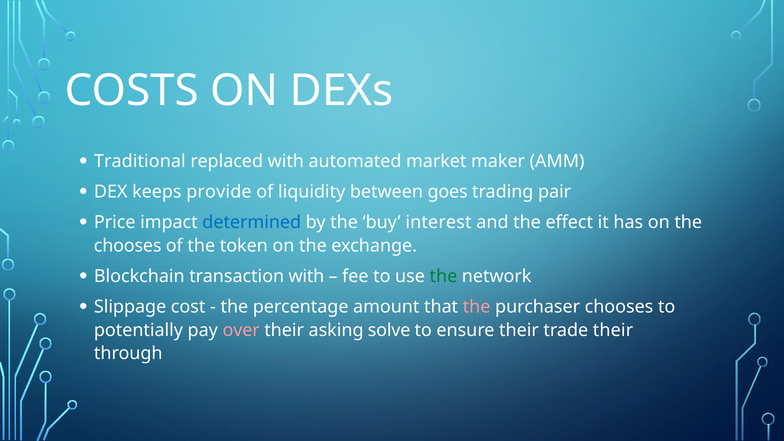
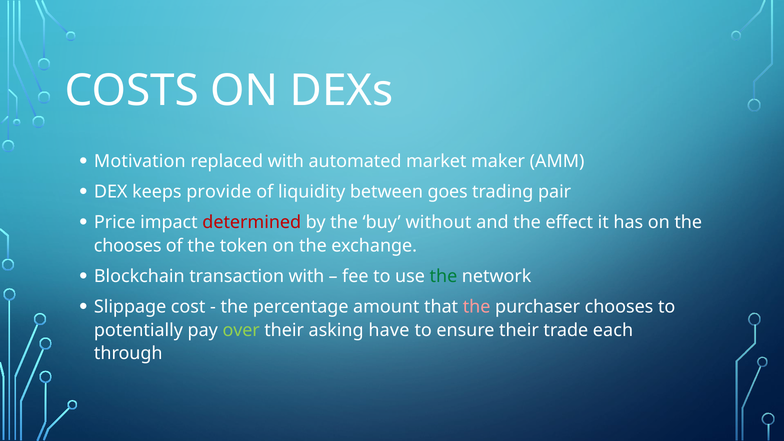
Traditional: Traditional -> Motivation (140, 161)
determined colour: blue -> red (252, 223)
interest: interest -> without (438, 223)
over colour: pink -> light green (241, 330)
solve: solve -> have (389, 330)
trade their: their -> each (613, 330)
